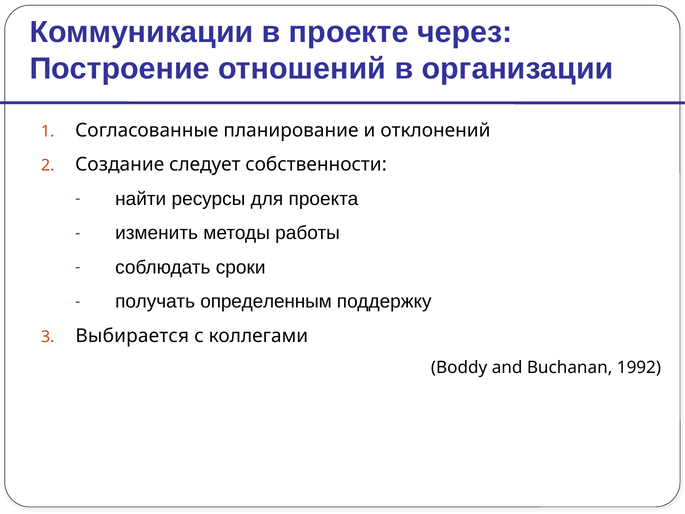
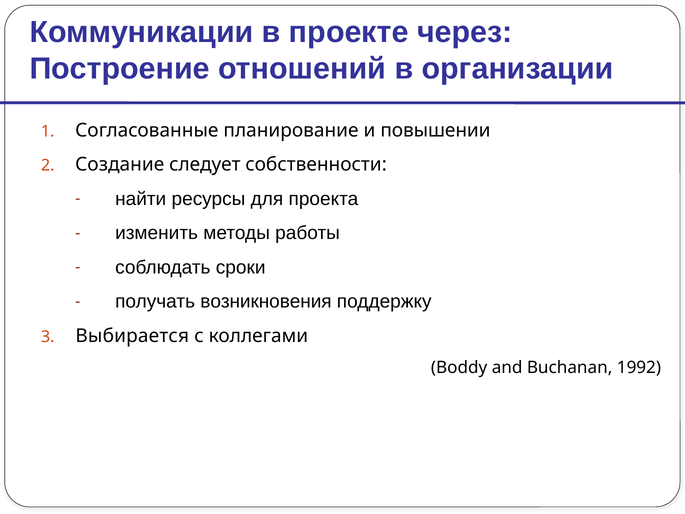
отклонений: отклонений -> повышении (435, 130)
определенным: определенным -> возникновения (266, 302)
